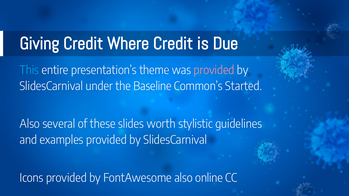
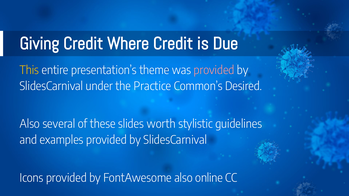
This colour: light blue -> yellow (29, 70)
Baseline: Baseline -> Practice (152, 86)
Started: Started -> Desired (244, 86)
